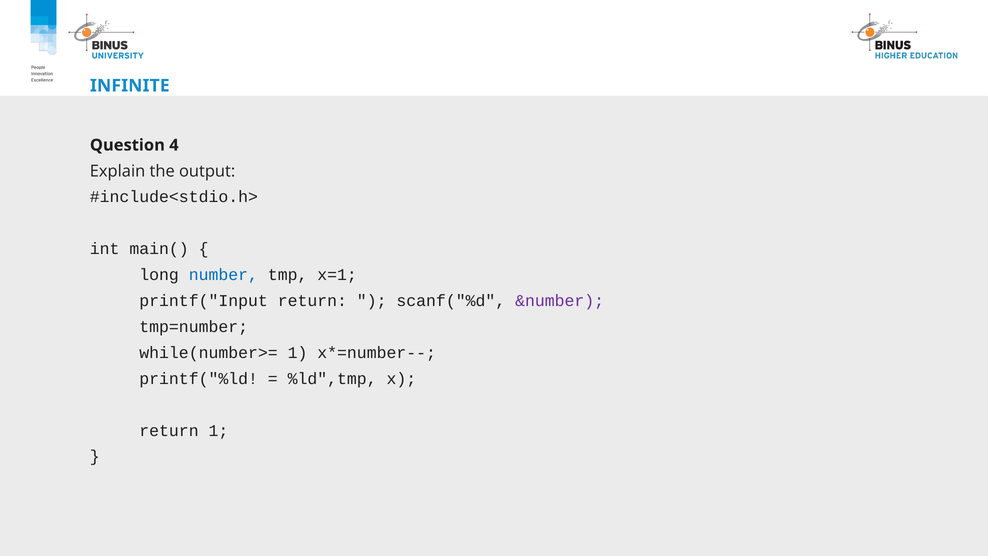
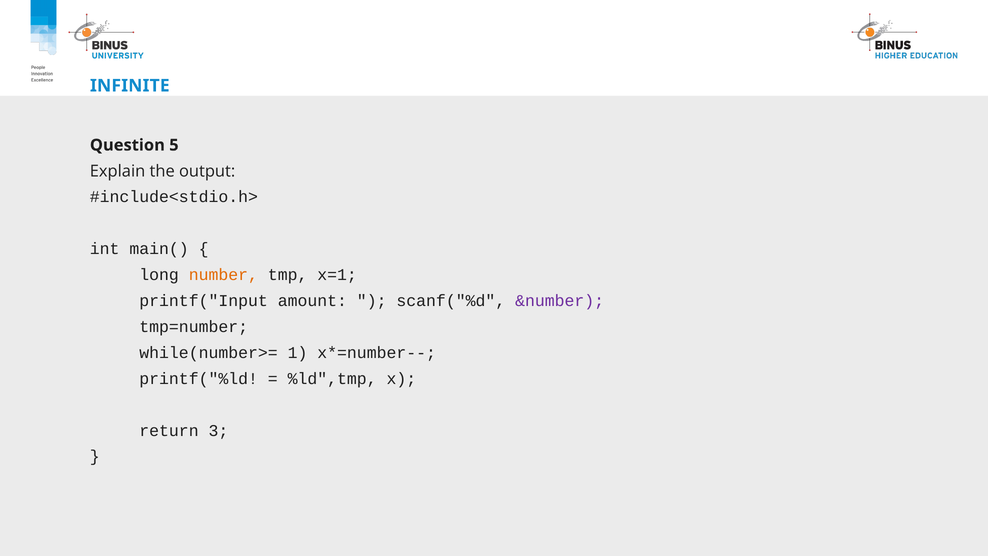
4: 4 -> 5 (174, 145)
number colour: blue -> orange (223, 275)
printf("Input return: return -> amount (312, 301)
return 1: 1 -> 3 (218, 430)
